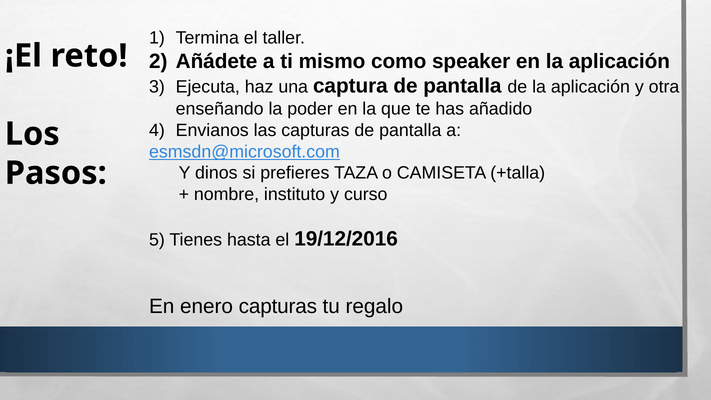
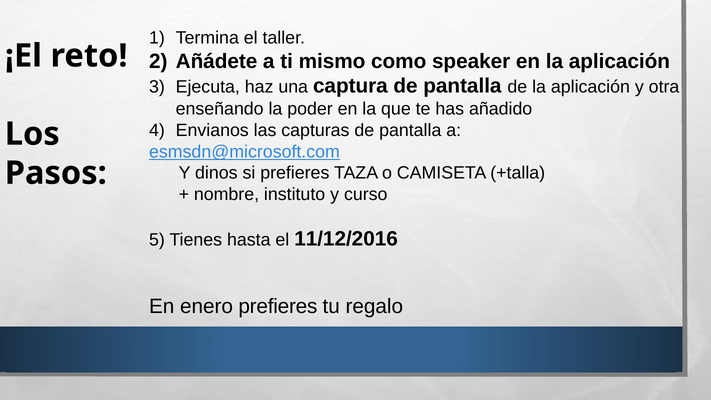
19/12/2016: 19/12/2016 -> 11/12/2016 (346, 239)
enero capturas: capturas -> prefieres (278, 307)
